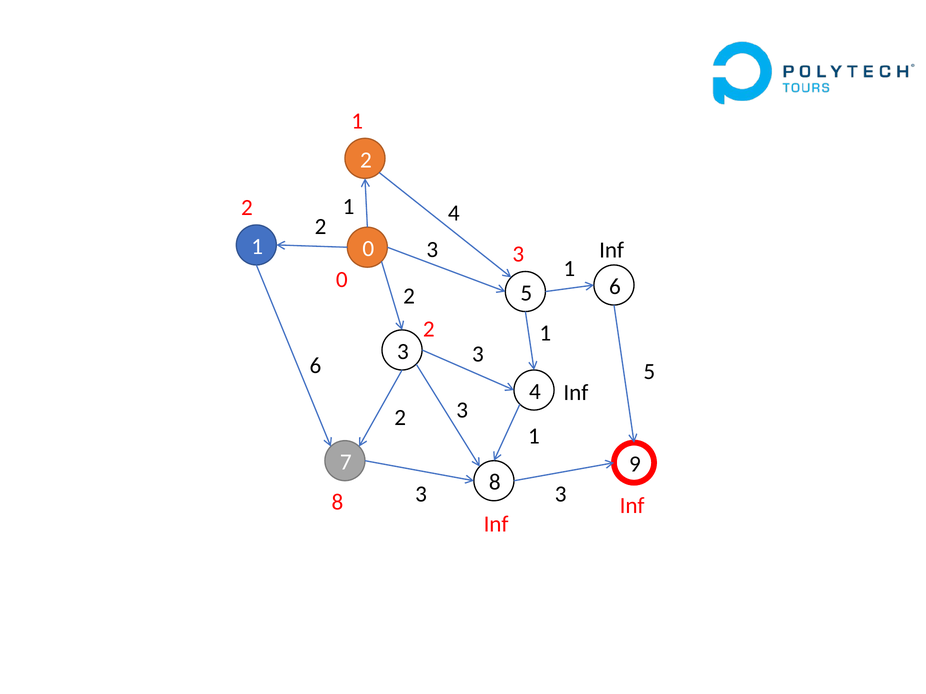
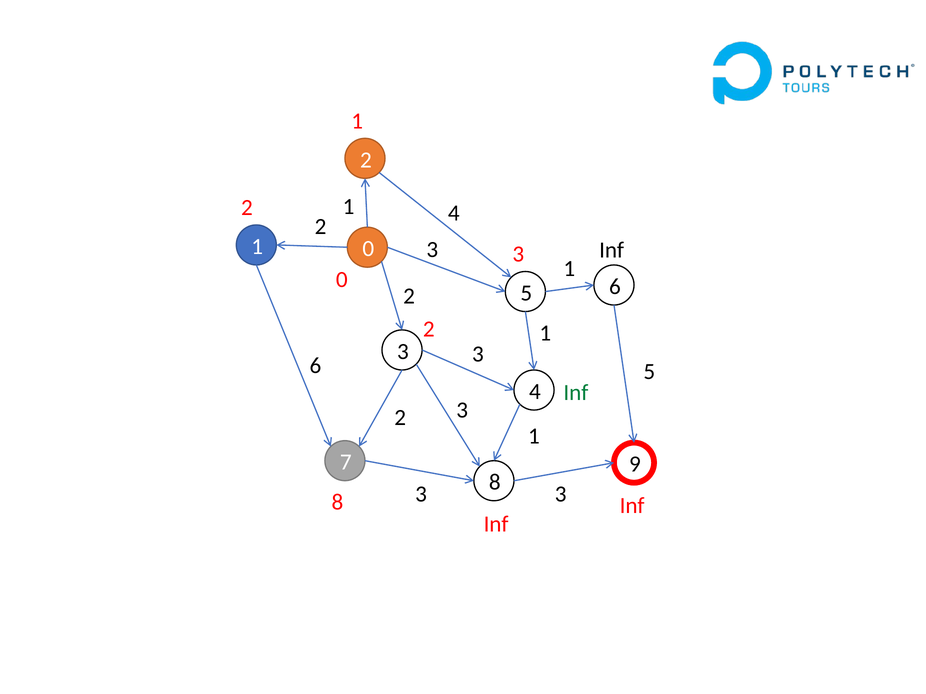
Inf colour: black -> green (576, 393)
